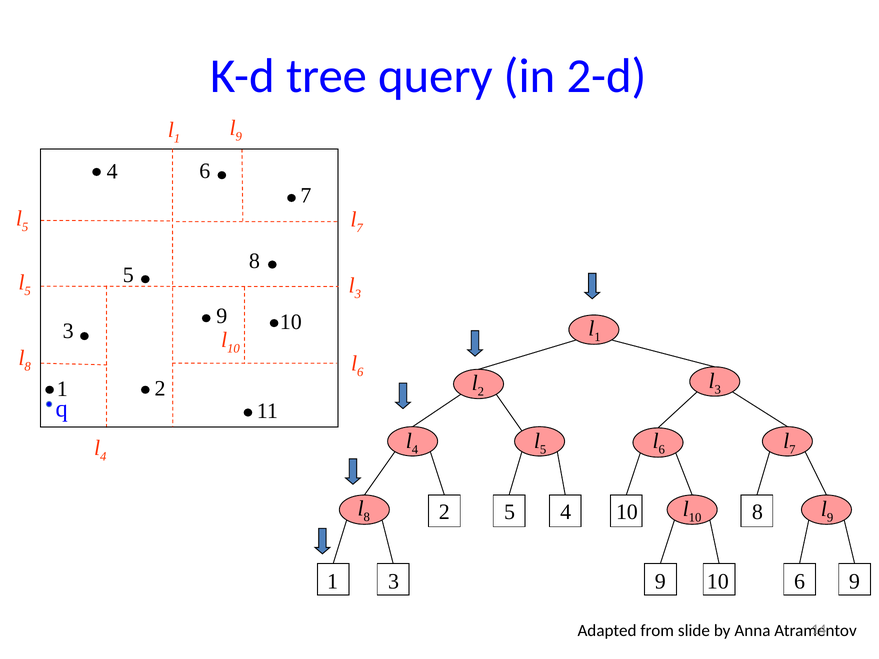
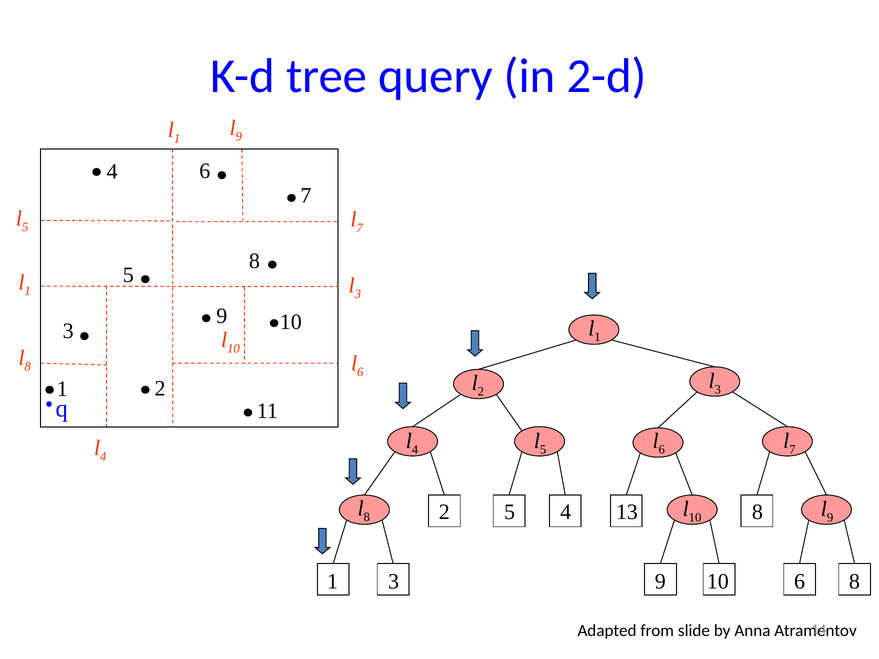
5: 5 -> 1 (28, 291)
4 10: 10 -> 13 (627, 512)
6 9: 9 -> 8 (854, 582)
